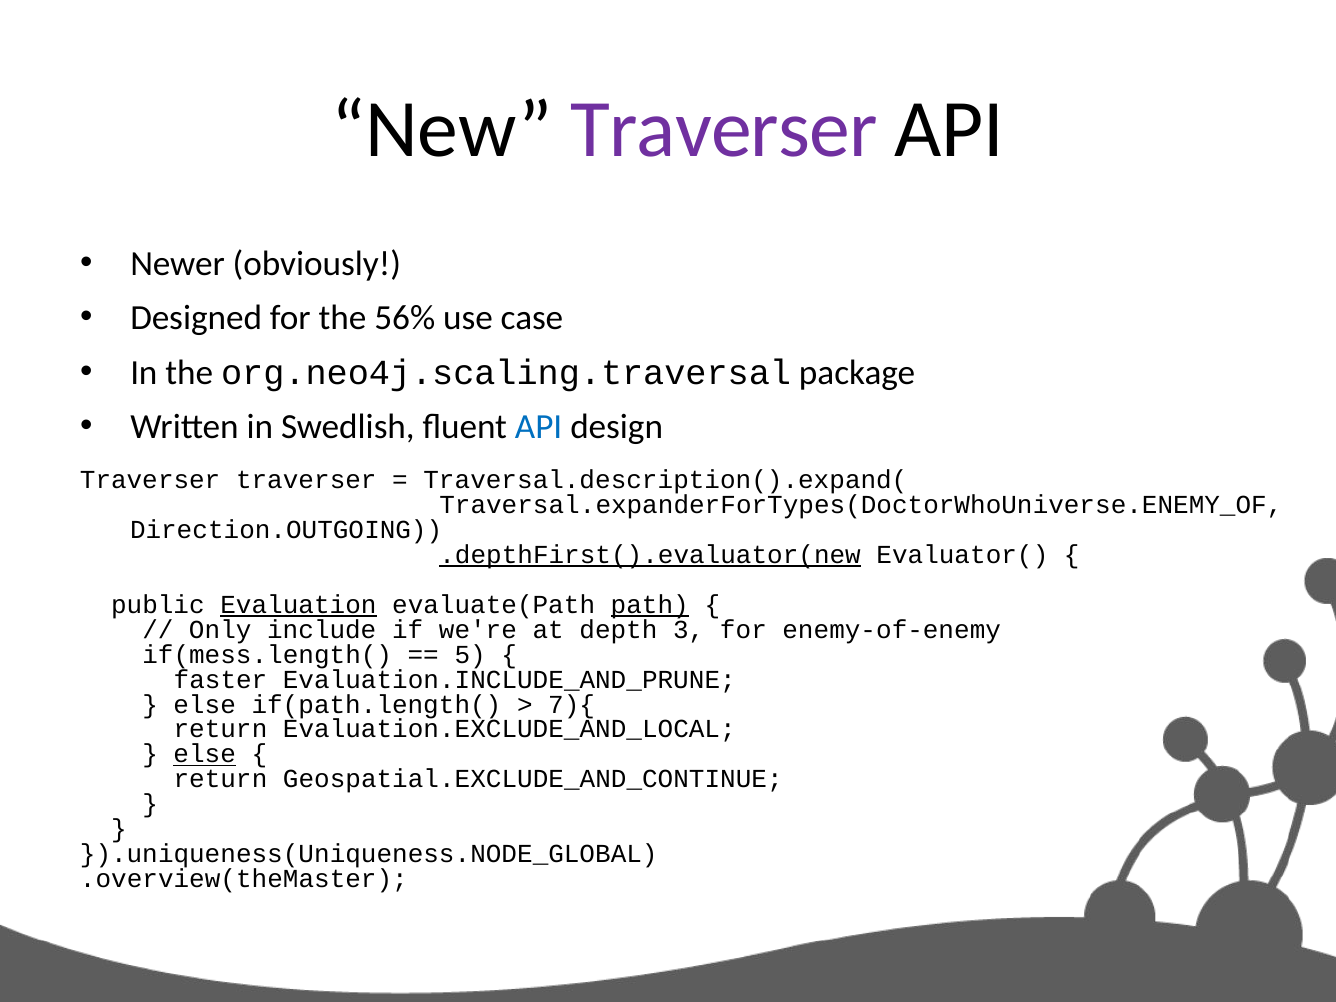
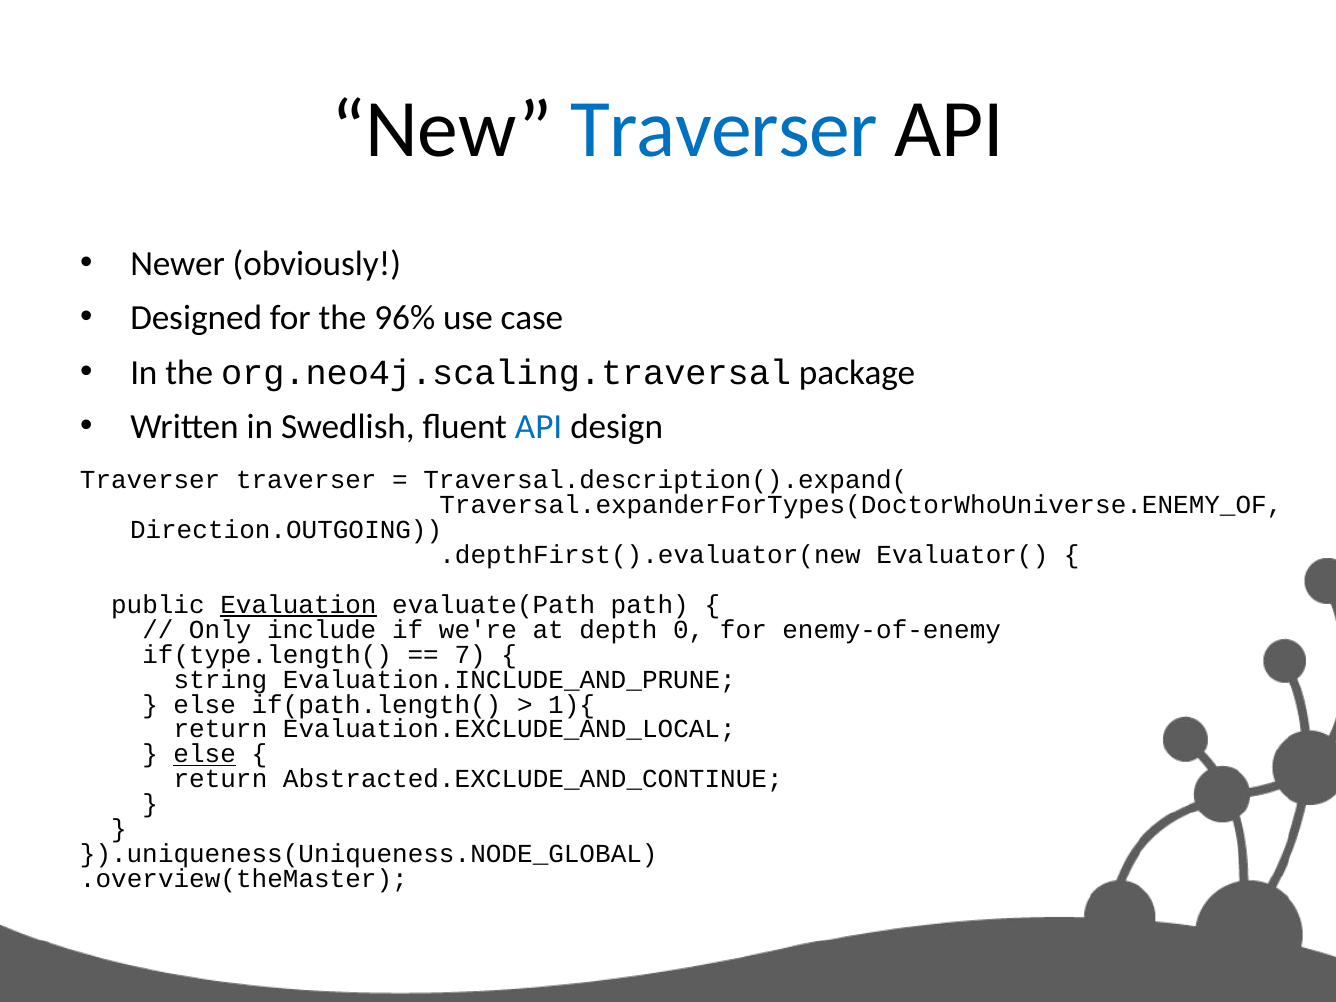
Traverser colour: purple -> blue (724, 129)
56%: 56% -> 96% (405, 318)
.depthFirst().evaluator(new underline: present -> none (650, 555)
path underline: present -> none (650, 605)
3: 3 -> 0 (689, 630)
if(mess.length(: if(mess.length( -> if(type.length( (267, 655)
5: 5 -> 7 (470, 655)
faster: faster -> string (221, 680)
7){: 7){ -> 1){ (572, 704)
Geospatial.EXCLUDE_AND_CONTINUE: Geospatial.EXCLUDE_AND_CONTINUE -> Abstracted.EXCLUDE_AND_CONTINUE (533, 779)
